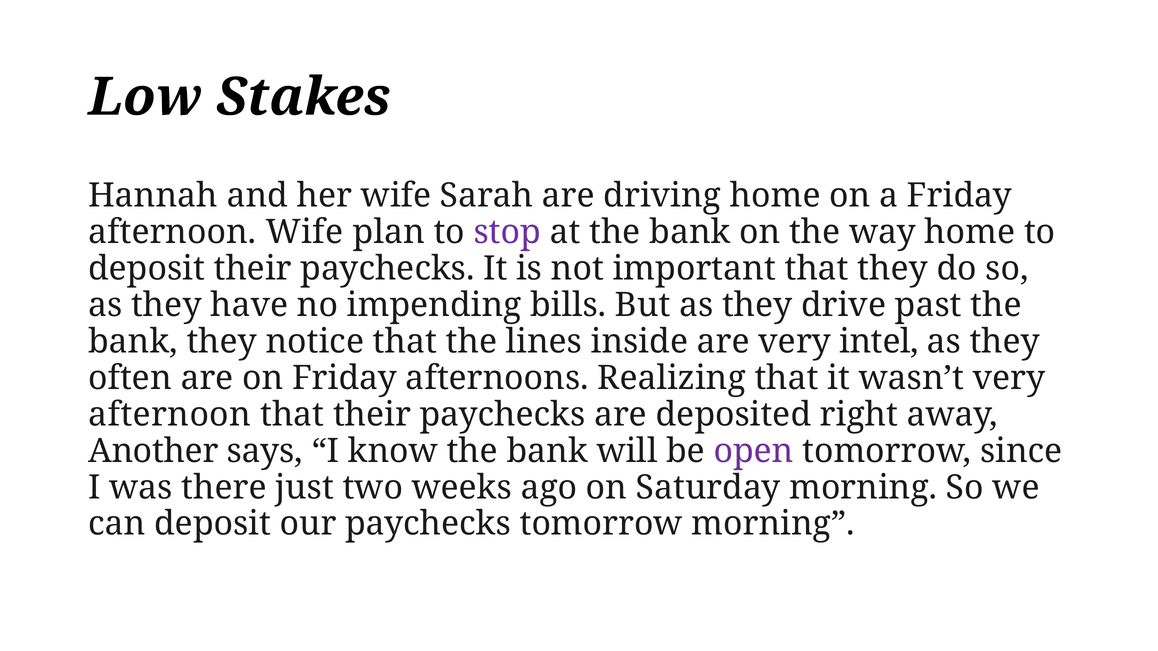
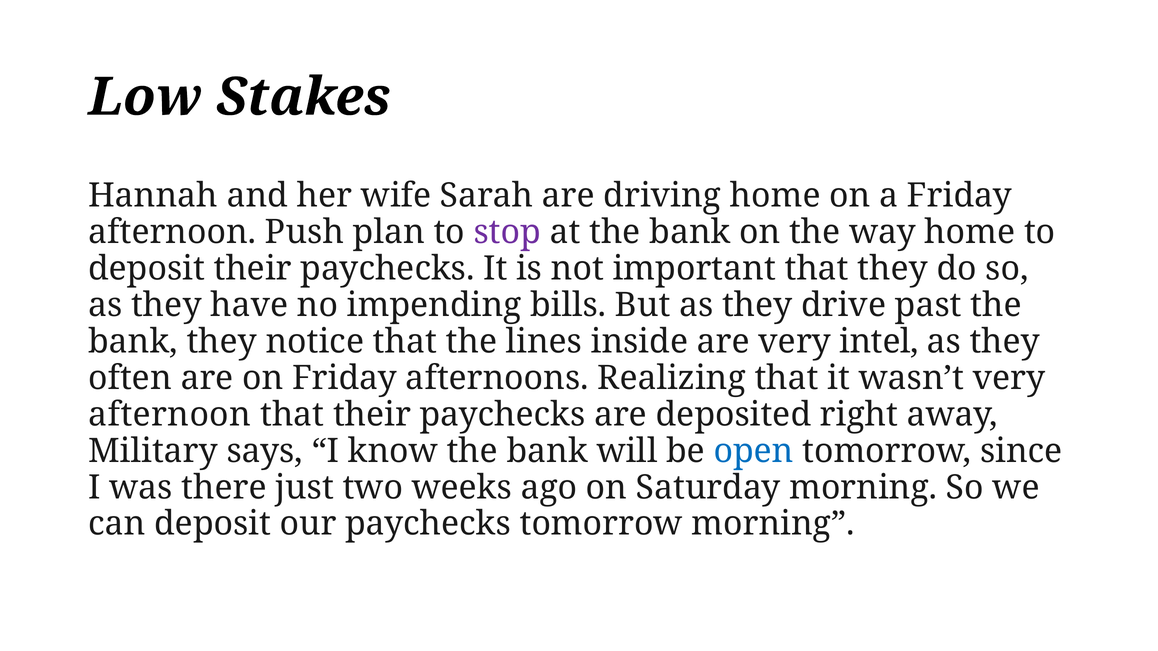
afternoon Wife: Wife -> Push (305, 232)
Another: Another -> Military (153, 451)
open colour: purple -> blue (754, 451)
